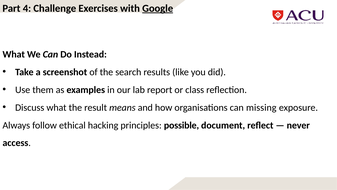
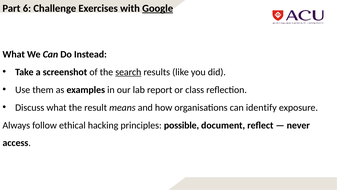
4: 4 -> 6 (27, 8)
search underline: none -> present (128, 72)
missing: missing -> identify (261, 107)
